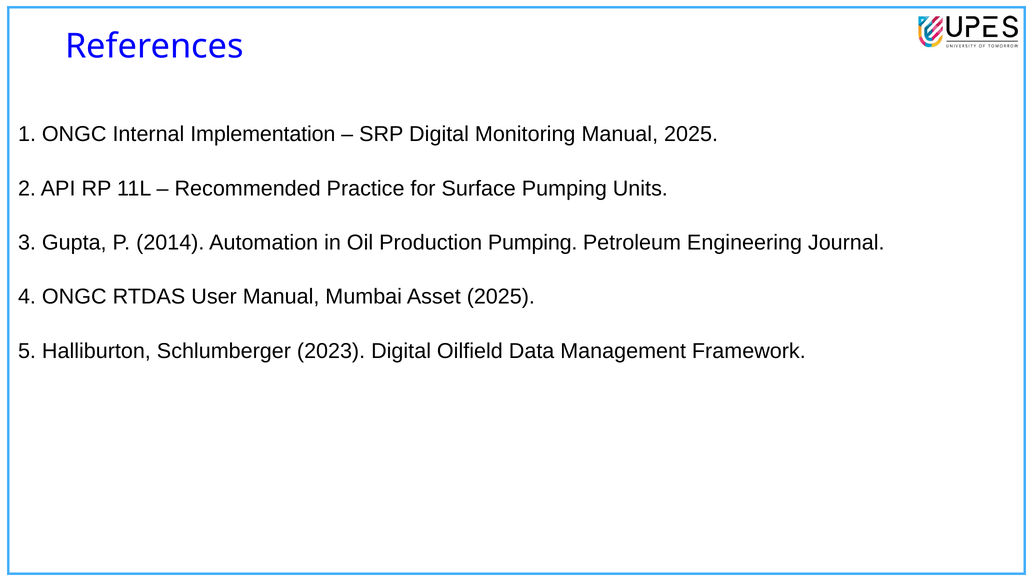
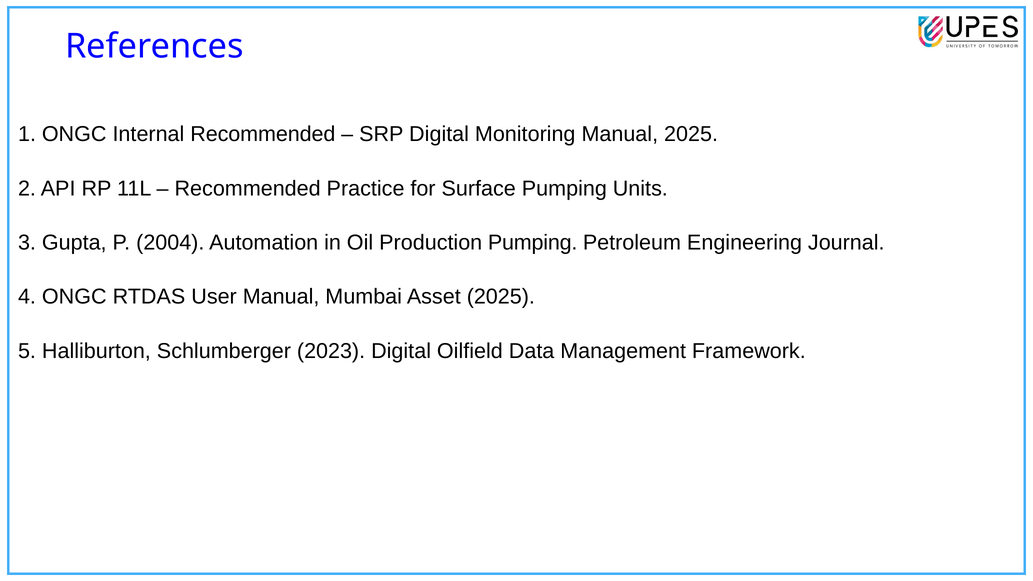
Internal Implementation: Implementation -> Recommended (263, 134)
2014: 2014 -> 2004 (170, 243)
